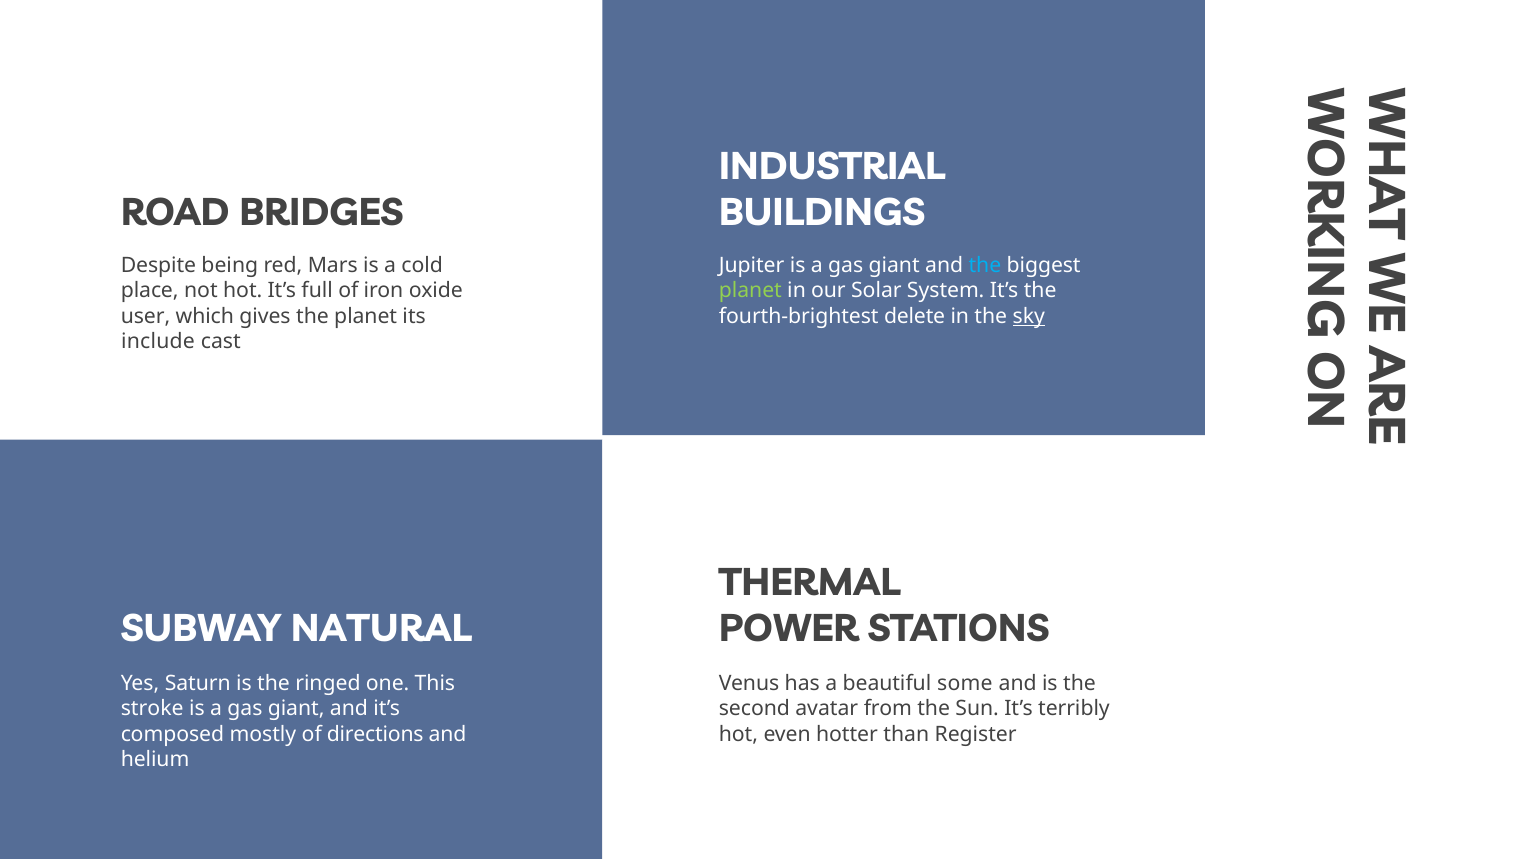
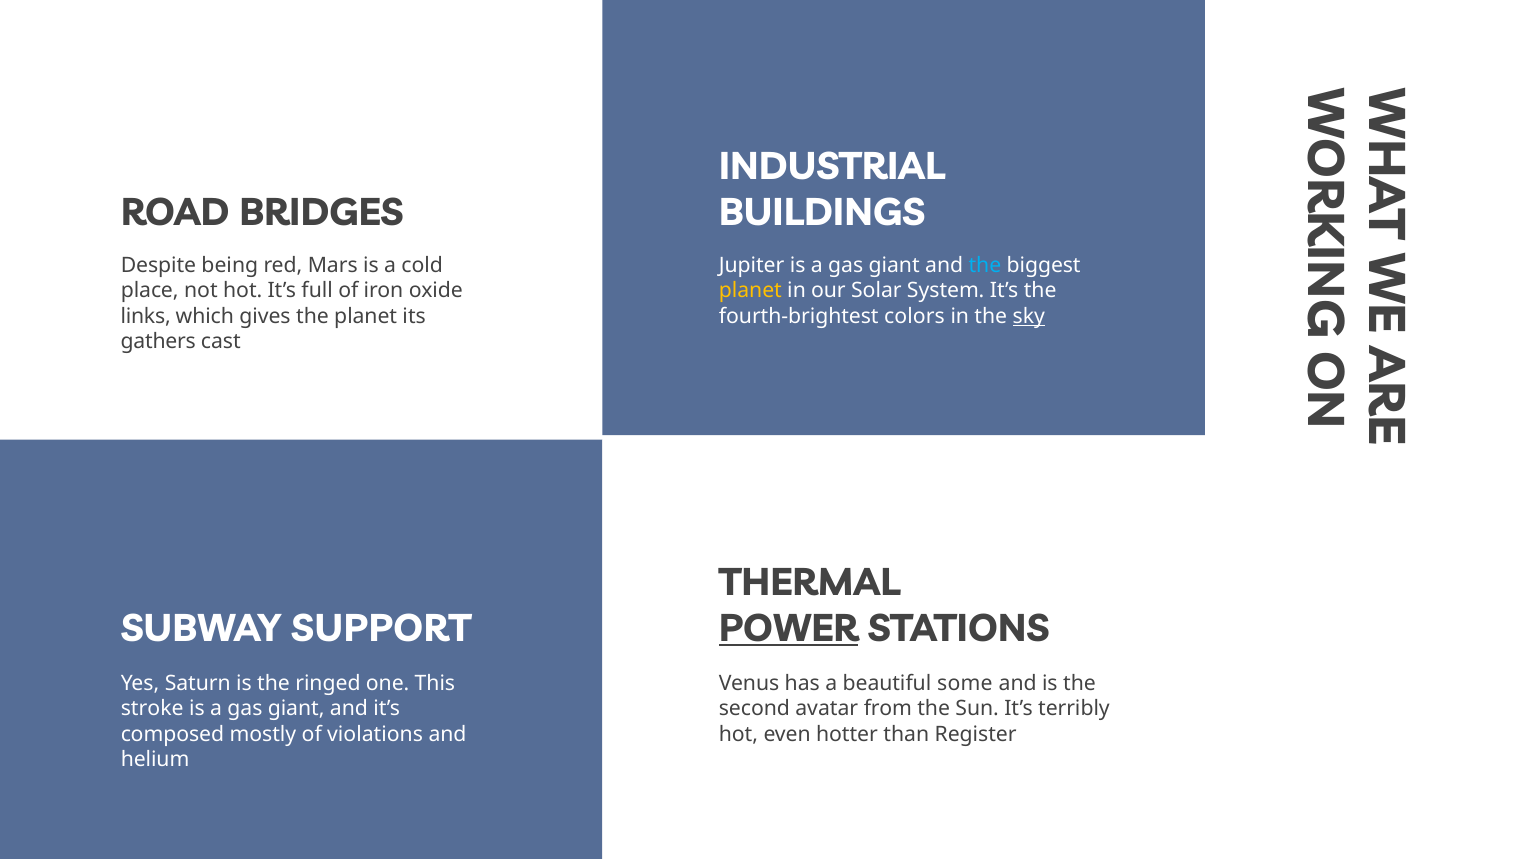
planet colour: light green -> yellow (750, 291)
user: user -> links (146, 316)
delete: delete -> colors (914, 316)
include: include -> gathers (158, 342)
NATURAL: NATURAL -> SUPPORT (381, 629)
POWER underline: none -> present (789, 629)
directions: directions -> violations (375, 734)
